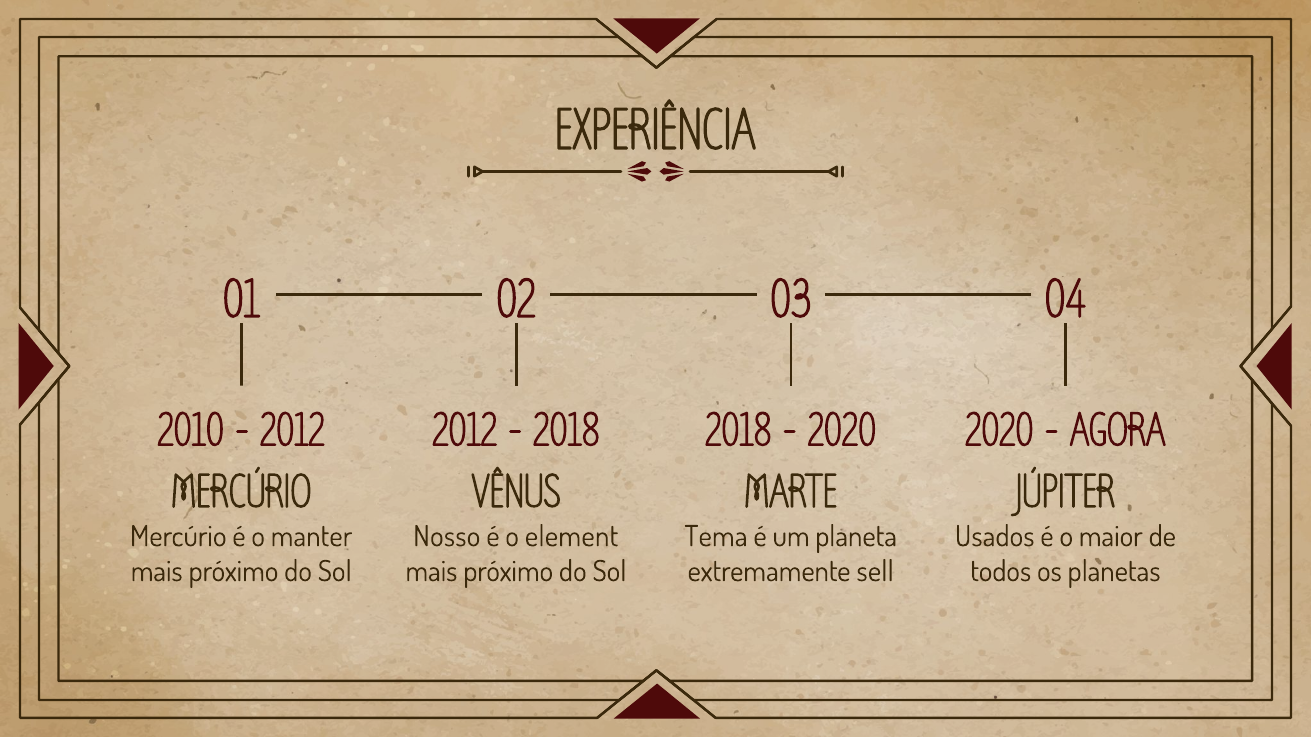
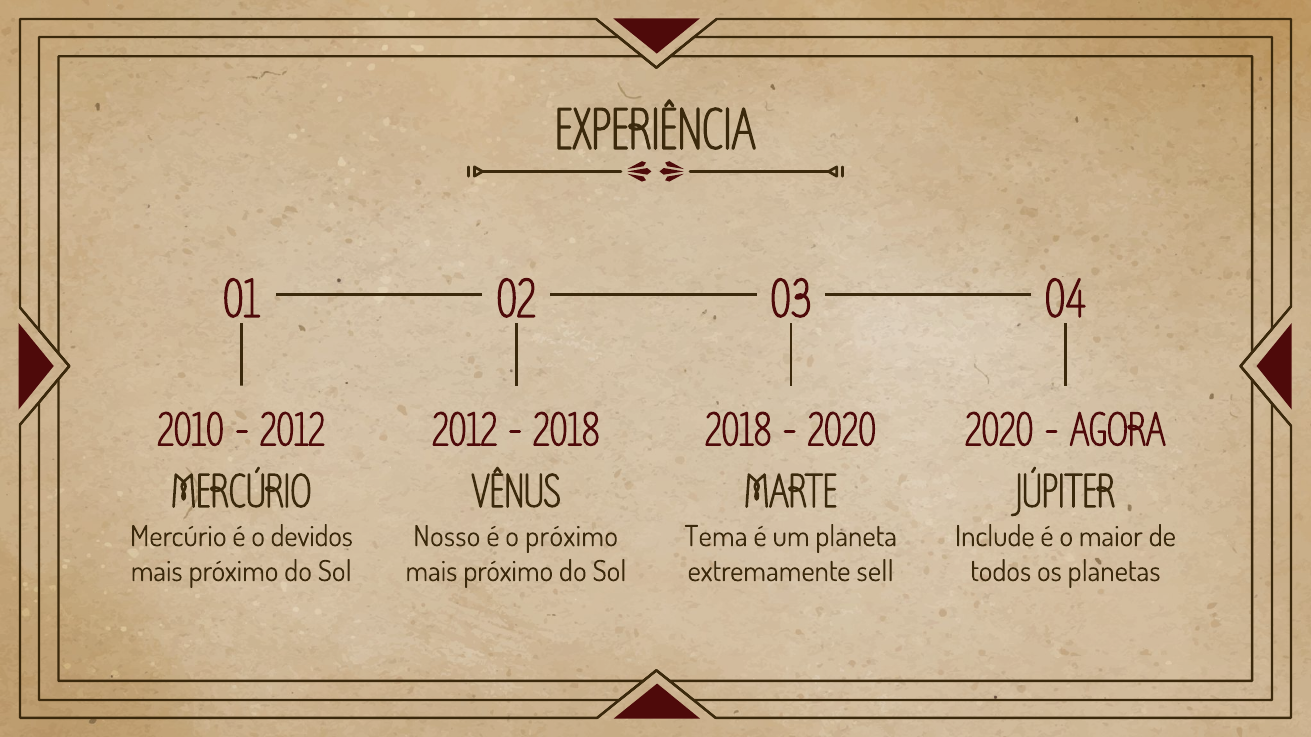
manter: manter -> devidos (312, 537)
o element: element -> próximo (572, 537)
Usados: Usados -> Include (995, 537)
